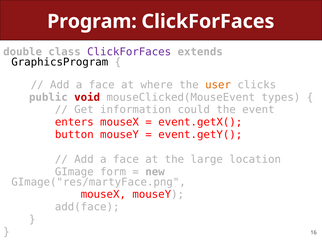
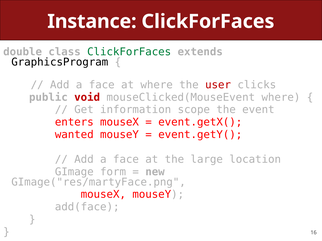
Program: Program -> Instance (92, 21)
ClickForFaces colour: purple -> green (129, 52)
user colour: orange -> red (218, 85)
mouseClicked(MouseEvent types: types -> where (281, 97)
could: could -> scope (194, 110)
button: button -> wanted (74, 135)
